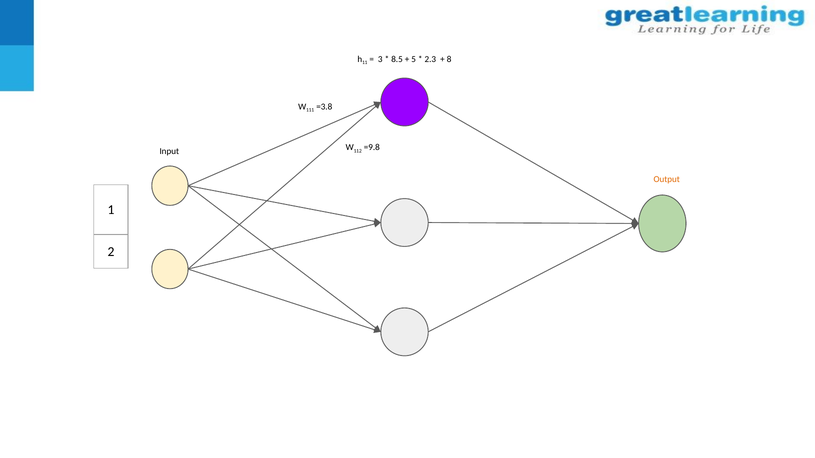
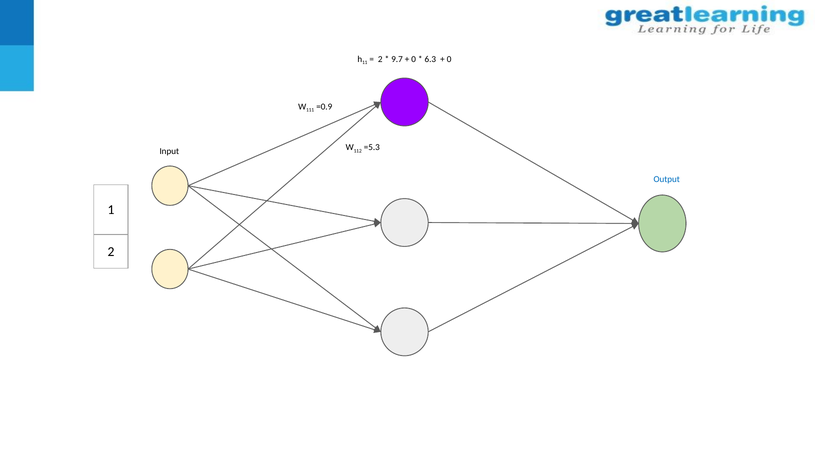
3: 3 -> 2 (380, 59)
8.5: 8.5 -> 9.7 (397, 59)
5: 5 -> 0 (414, 59)
2.3: 2.3 -> 6.3 (430, 59)
8: 8 -> 0 (449, 59)
=3.8: =3.8 -> =0.9 (324, 107)
=9.8: =9.8 -> =5.3 (372, 148)
Output colour: orange -> blue (667, 179)
